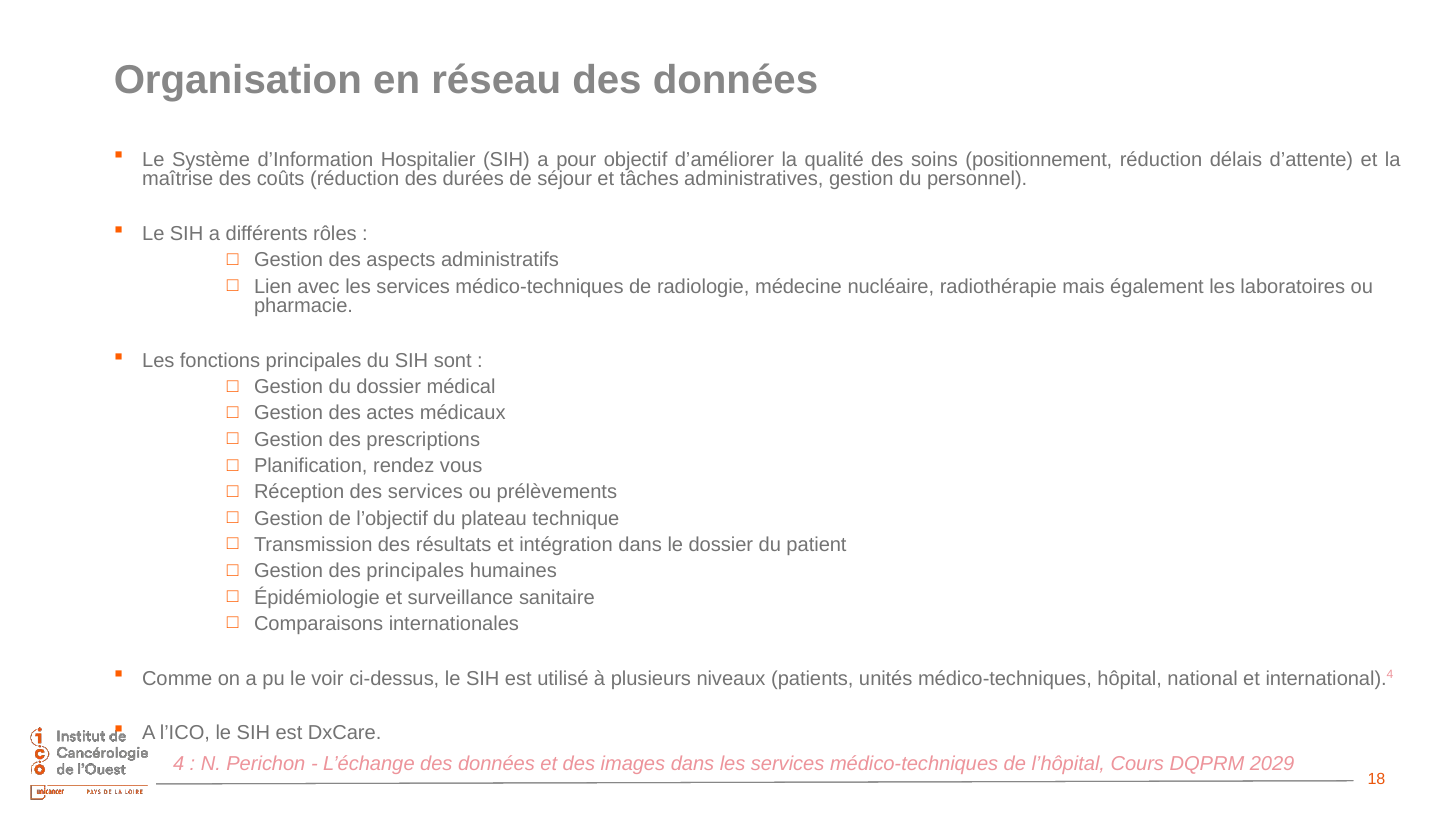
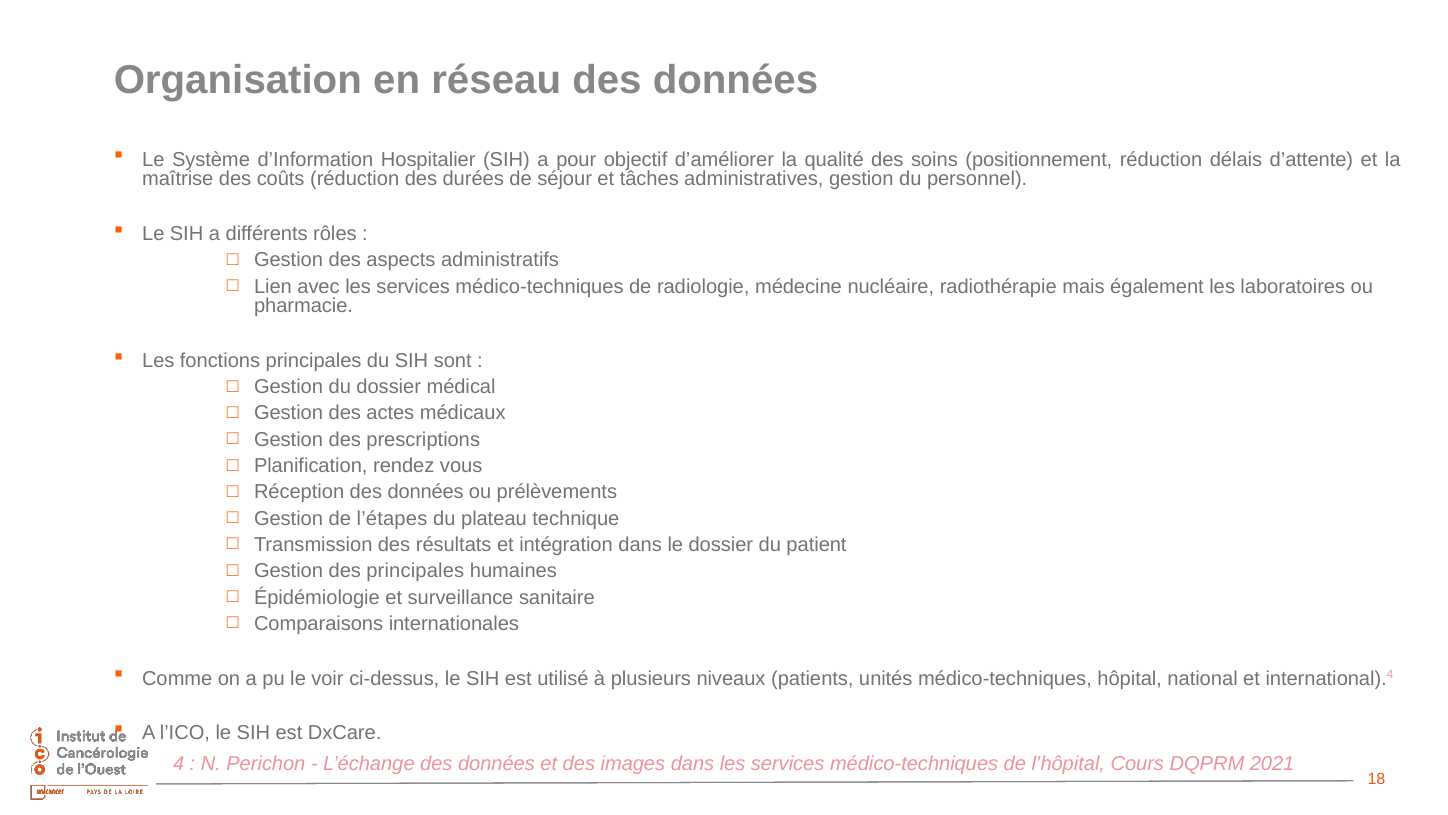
Réception des services: services -> données (426, 492)
l’objectif: l’objectif -> l’étapes (392, 518)
2029: 2029 -> 2021 (1272, 764)
